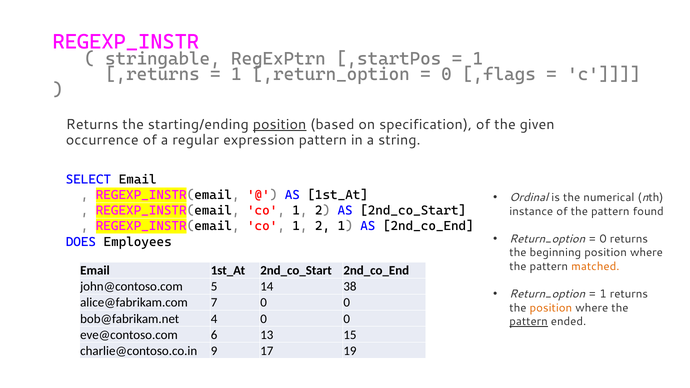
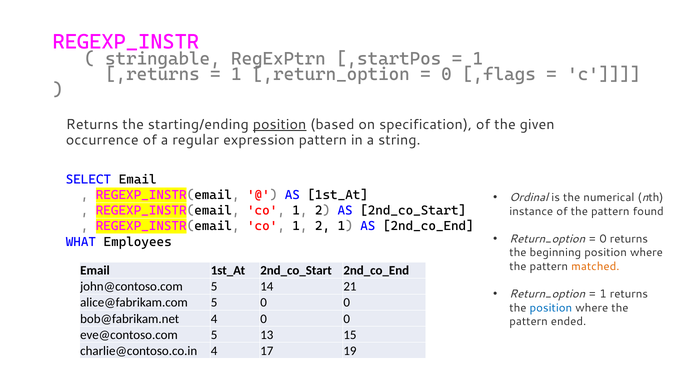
DOES: DOES -> WHAT (81, 242)
38: 38 -> 21 (350, 287)
alice@fabrikam.com 7: 7 -> 5 (214, 303)
position colour: orange -> blue (551, 308)
pattern underline: present -> none (529, 322)
eve@contoso.com 6: 6 -> 5 (214, 335)
charlie@contoso.co.in 9: 9 -> 4 (214, 351)
